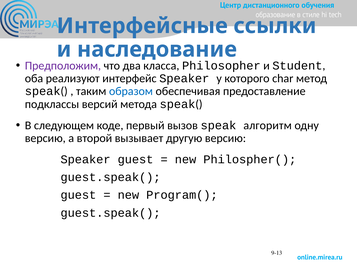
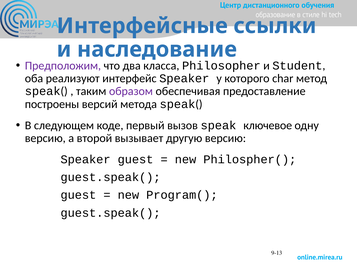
образом colour: blue -> purple (131, 91)
подклассы: подклассы -> построены (52, 104)
алгоритм: алгоритм -> ключевое (268, 125)
